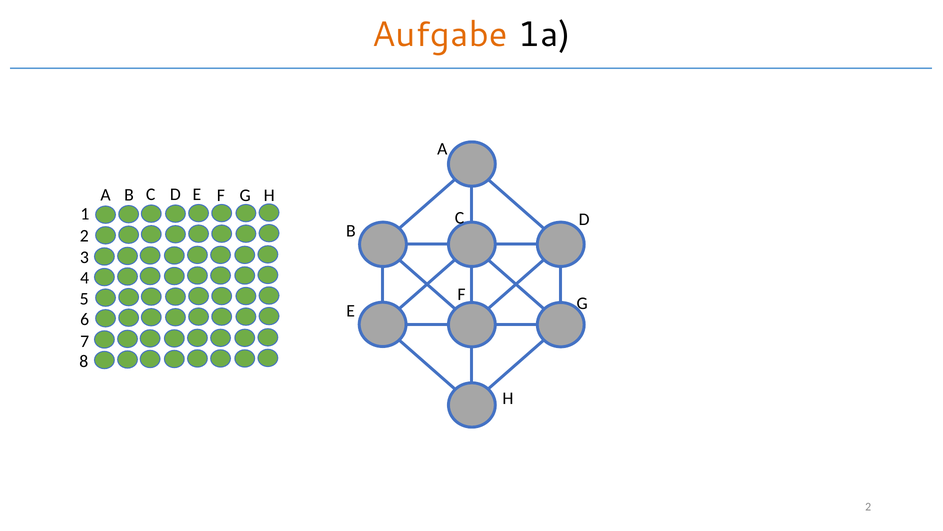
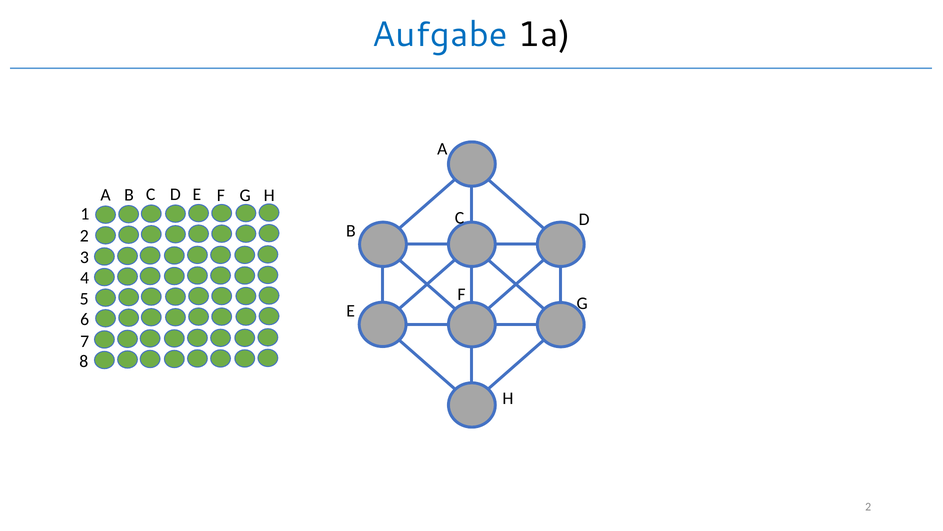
Aufgabe colour: orange -> blue (440, 35)
